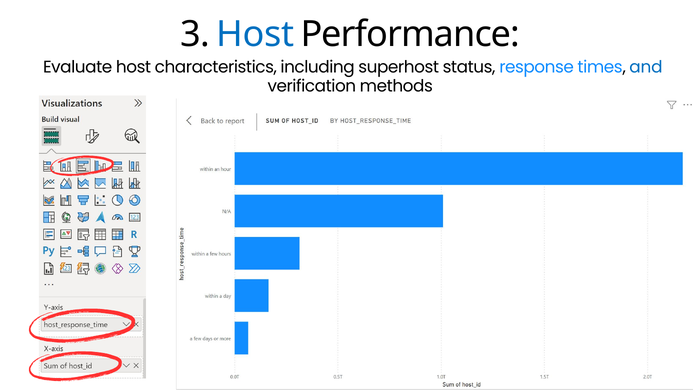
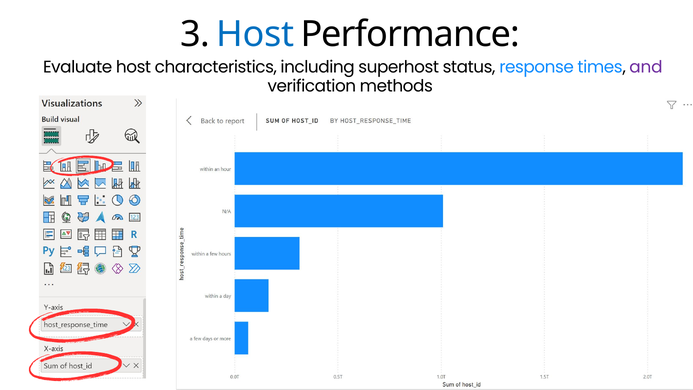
and colour: blue -> purple (646, 67)
